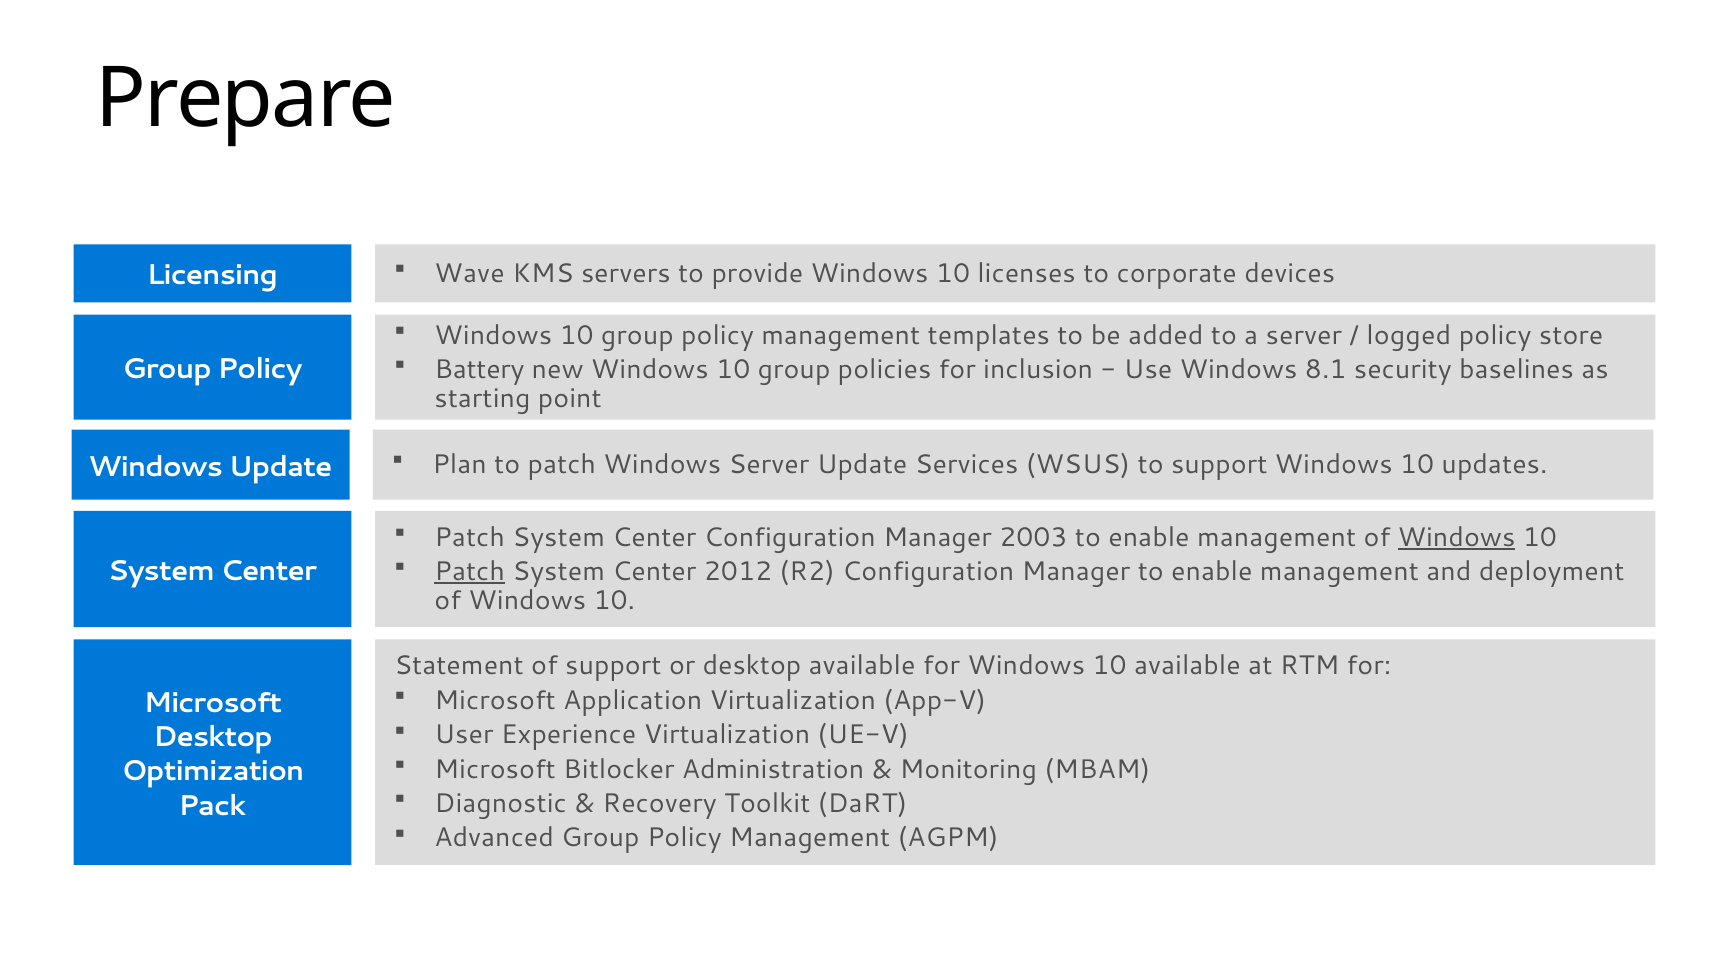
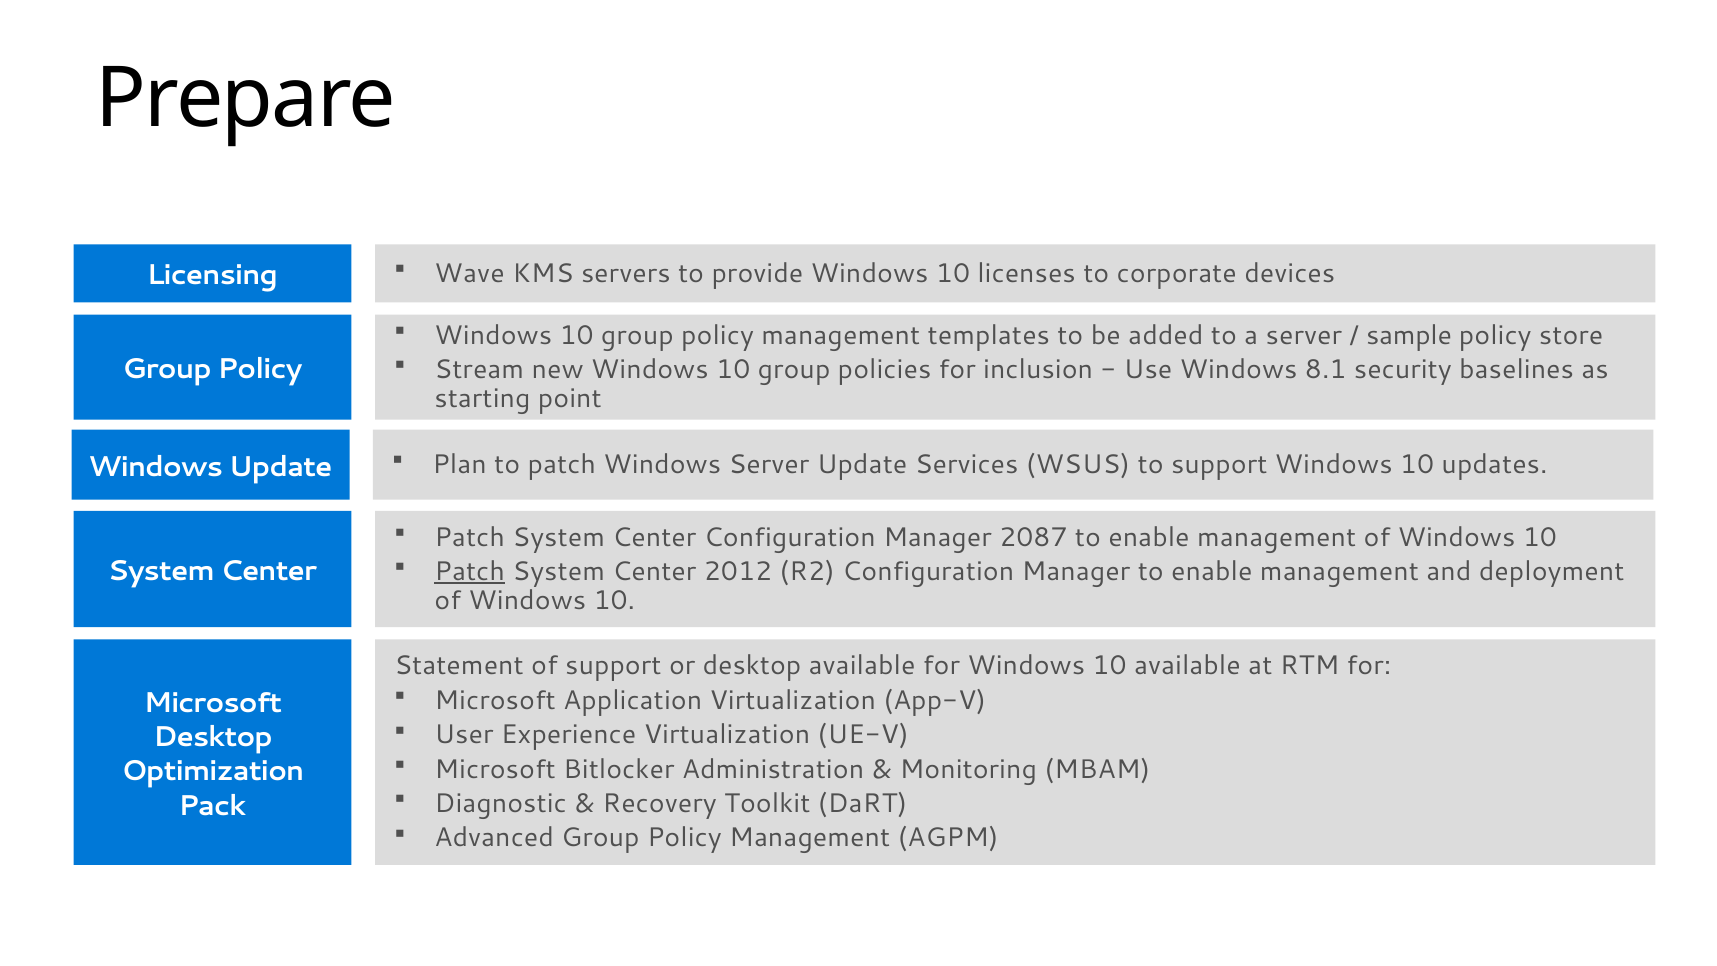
logged: logged -> sample (1409, 335)
Battery: Battery -> Stream (479, 370)
2003: 2003 -> 2087 (1033, 537)
Windows underline: present -> none (1456, 537)
